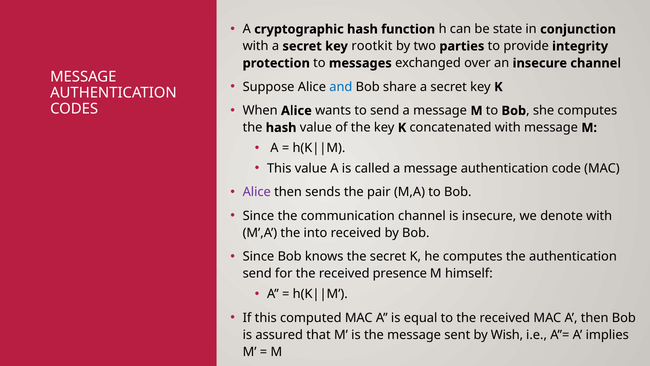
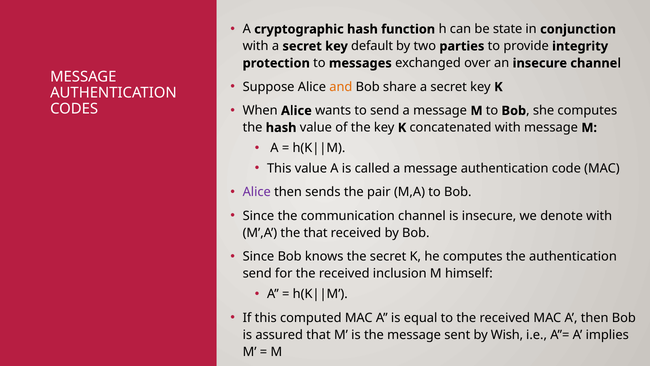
rootkit: rootkit -> default (372, 46)
and colour: blue -> orange (341, 87)
the into: into -> that (316, 233)
presence: presence -> inclusion (400, 273)
